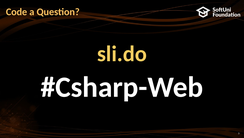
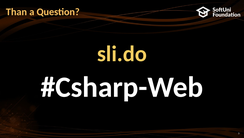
Code: Code -> Than (16, 12)
